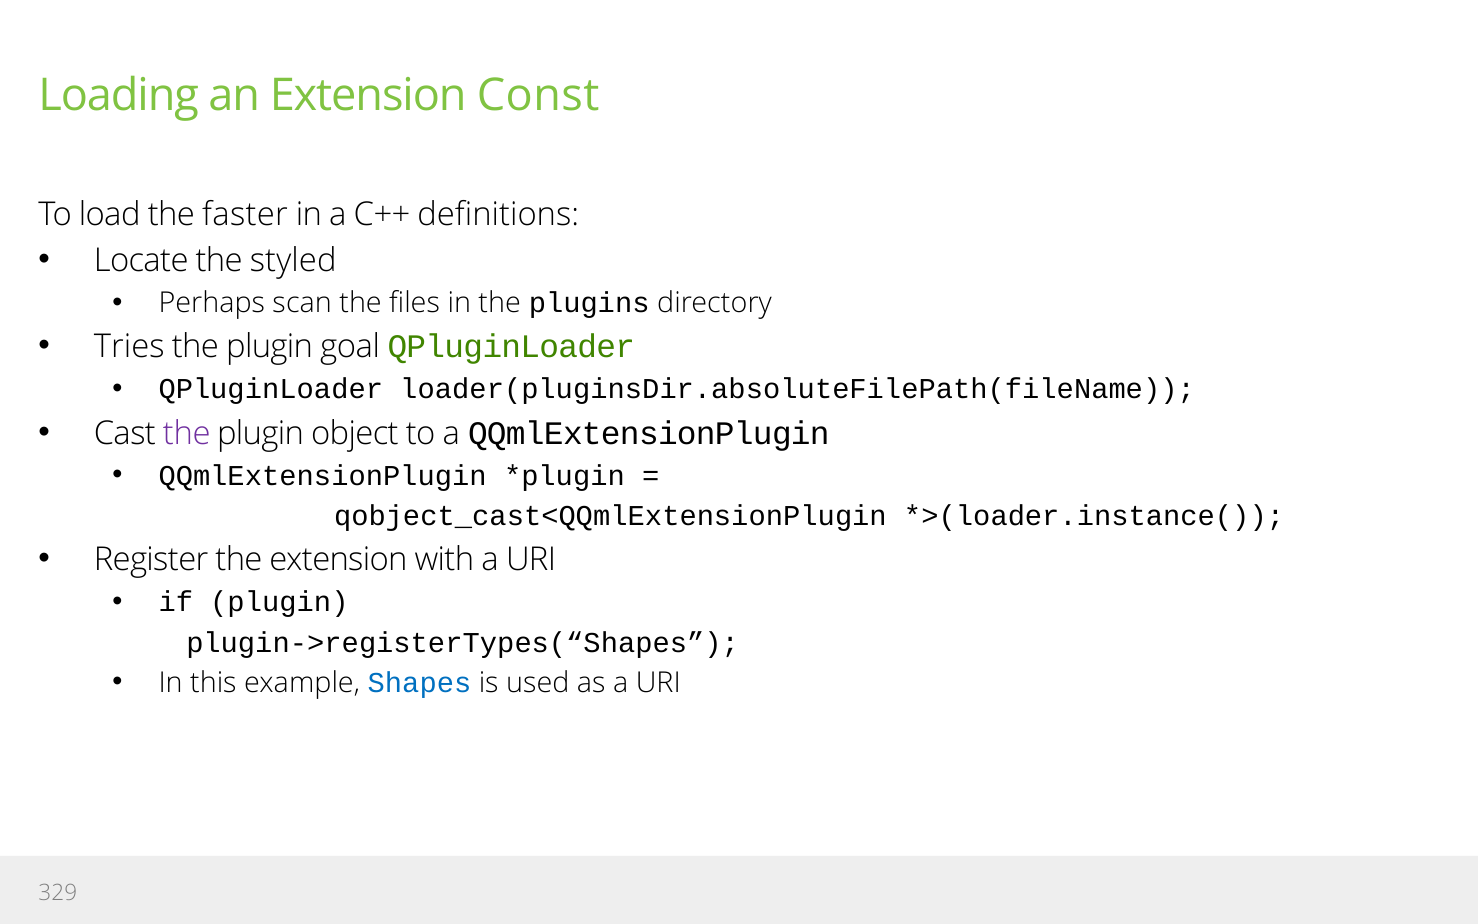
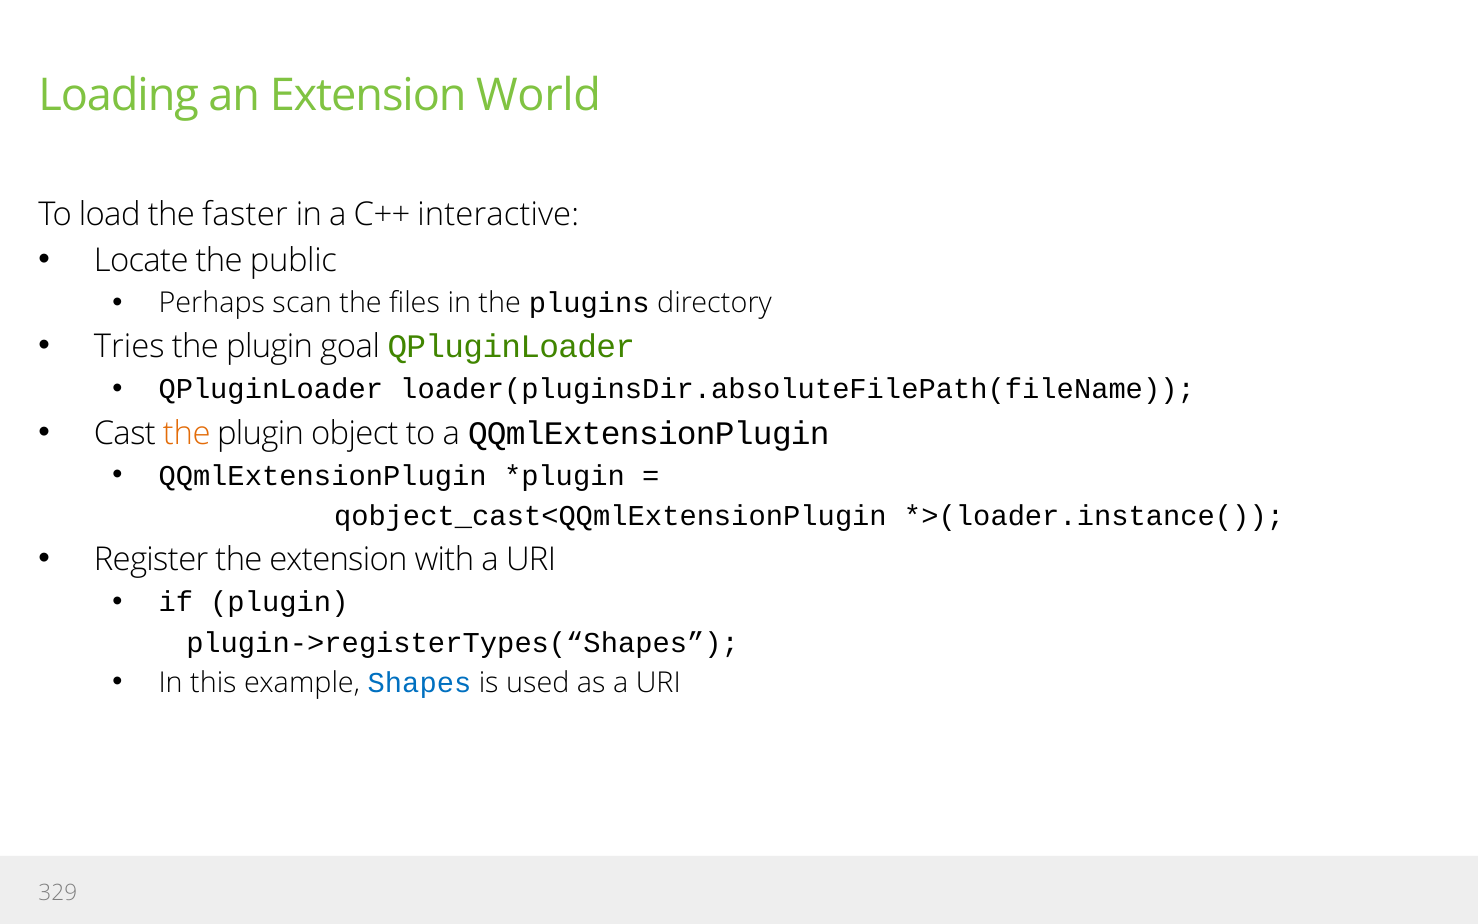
Const: Const -> World (539, 95)
definitions: definitions -> interactive (498, 215)
styled: styled -> public (293, 261)
the colour: purple -> orange (187, 433)
